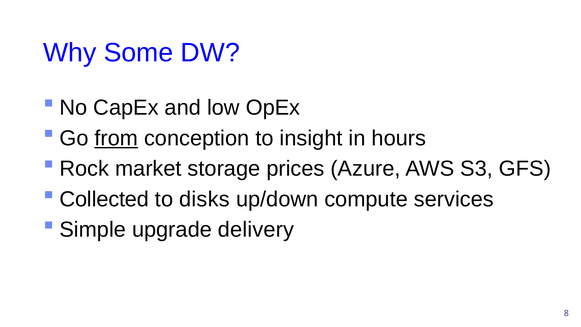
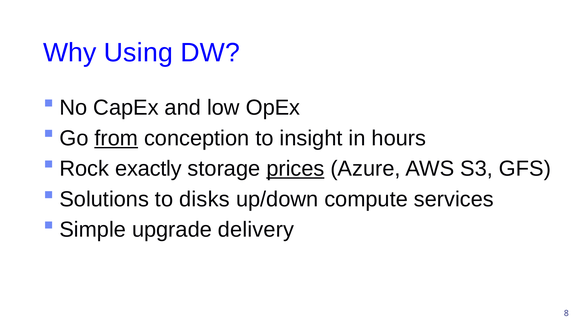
Some: Some -> Using (138, 53)
market: market -> exactly (148, 169)
prices underline: none -> present (295, 169)
Collected: Collected -> Solutions (104, 199)
